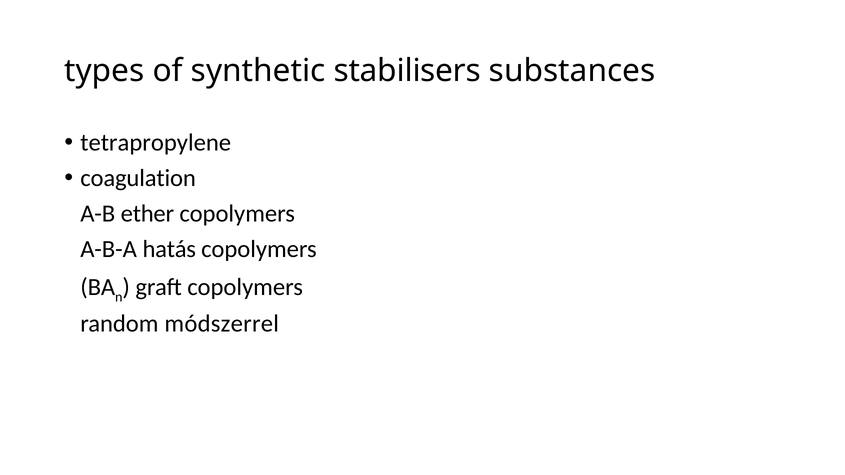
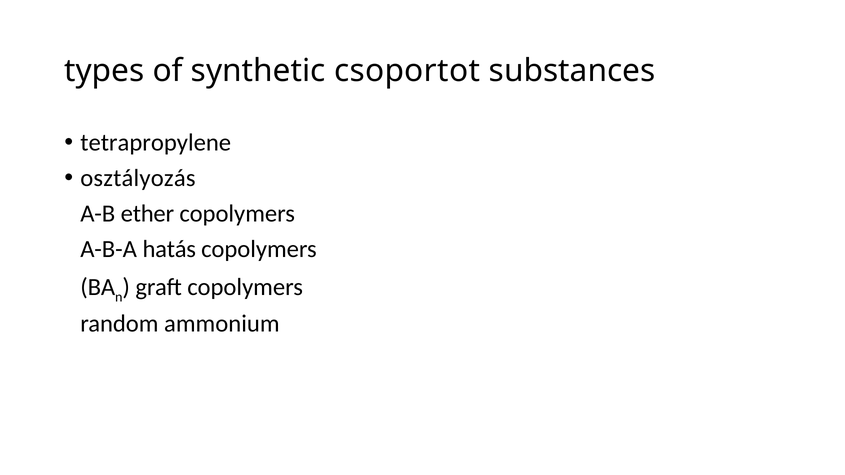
stabilisers: stabilisers -> csoportot (407, 71)
coagulation: coagulation -> osztályozás (138, 178)
módszerrel: módszerrel -> ammonium (222, 324)
